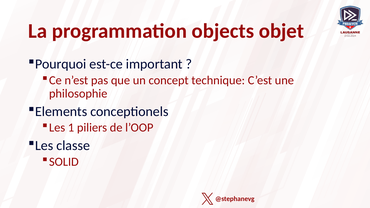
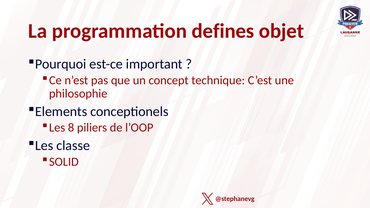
objects: objects -> defines (223, 31)
1: 1 -> 8 (71, 128)
